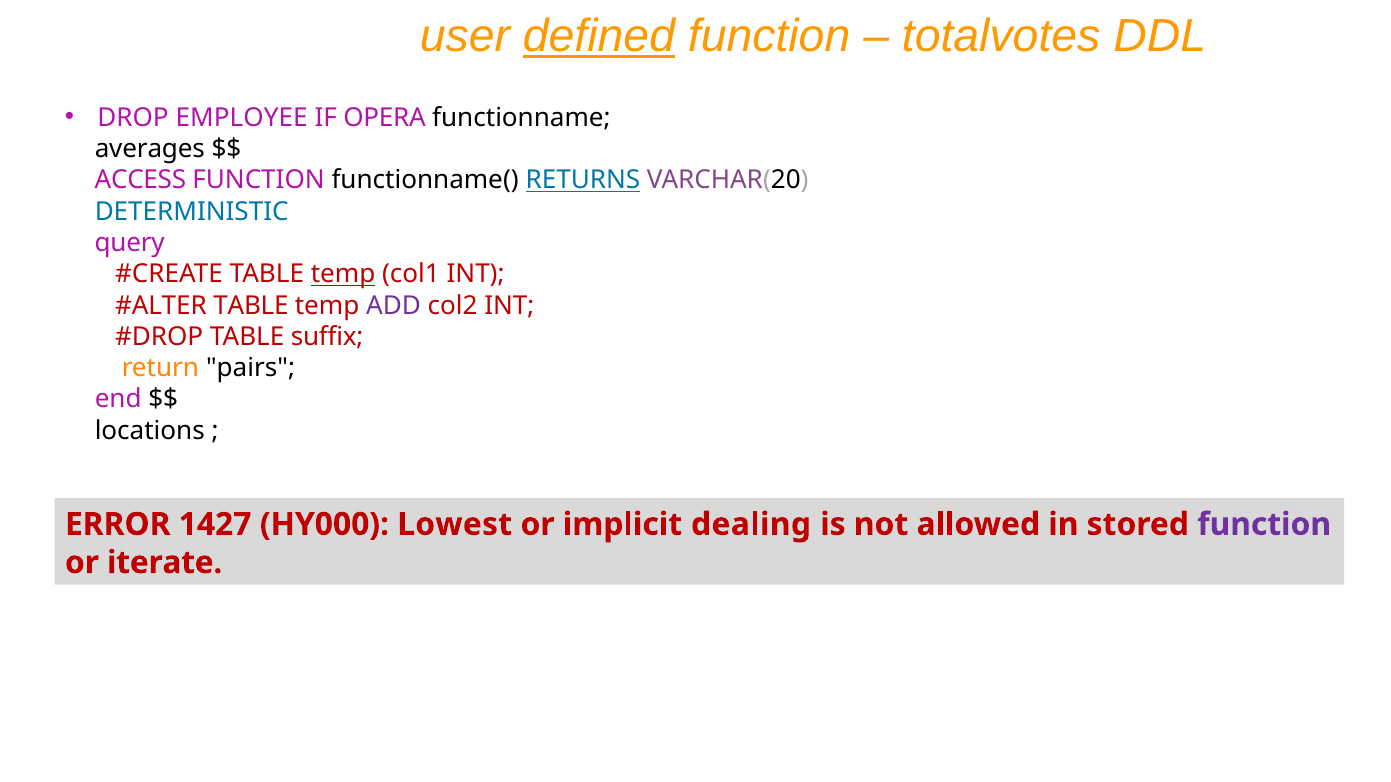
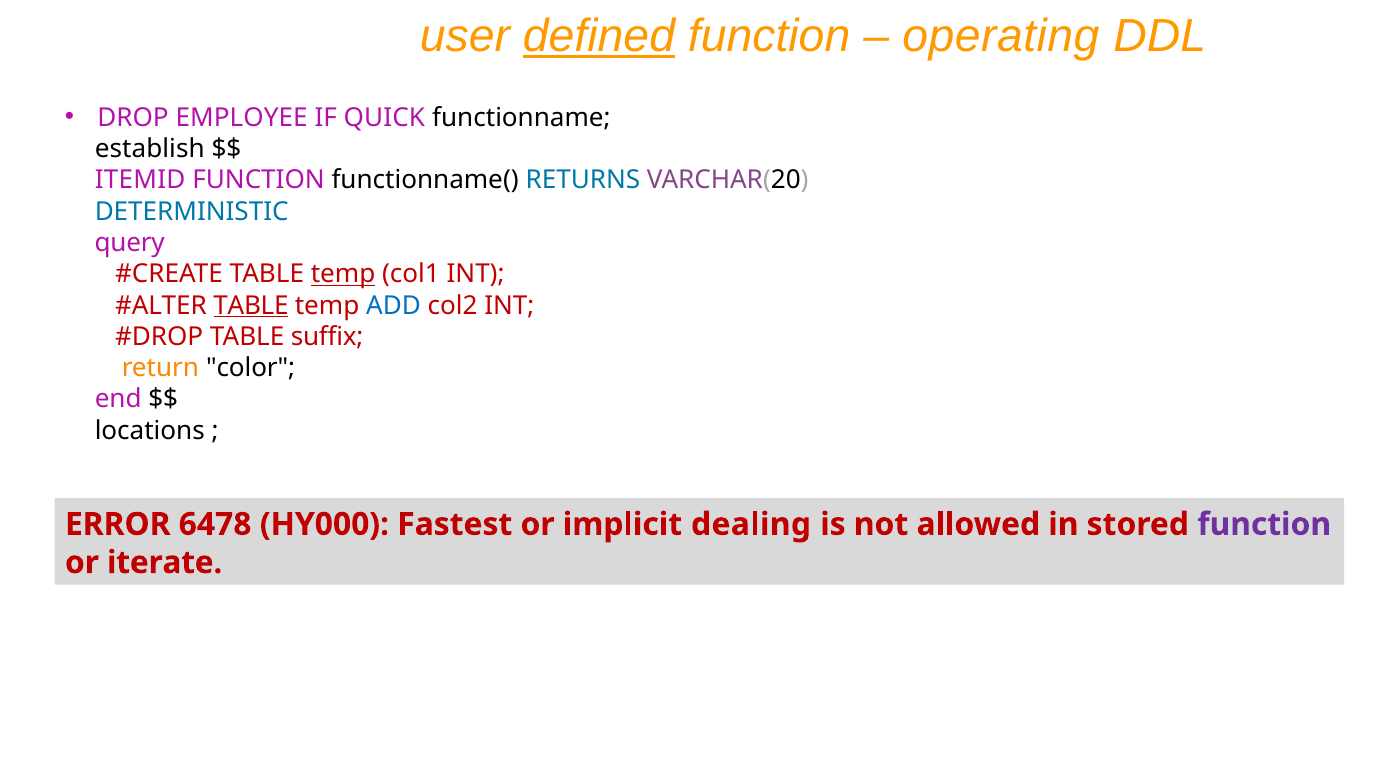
totalvotes: totalvotes -> operating (1001, 36)
OPERA: OPERA -> QUICK (384, 118)
averages: averages -> establish (150, 149)
ACCESS: ACCESS -> ITEMID (140, 180)
RETURNS underline: present -> none (583, 180)
TABLE underline: none -> present (251, 306)
ADD colour: purple -> blue (393, 306)
pairs: pairs -> color (251, 368)
1427: 1427 -> 6478 (215, 525)
Lowest: Lowest -> Fastest (455, 525)
